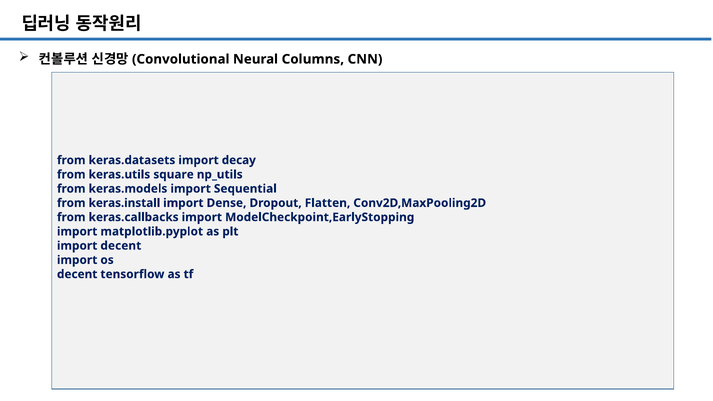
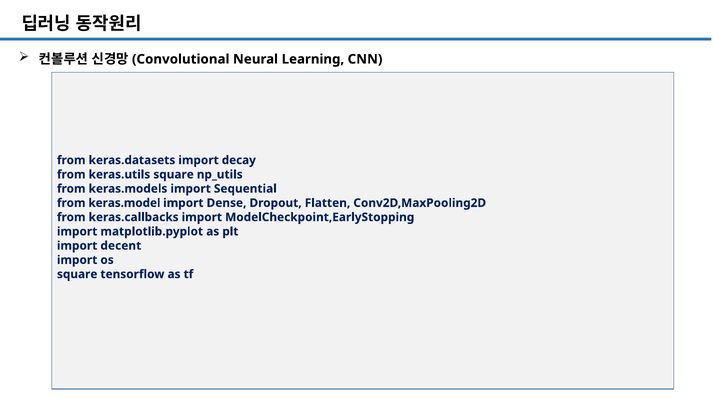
Columns: Columns -> Learning (313, 59)
keras.install: keras.install -> keras.model (124, 203)
decent: decent -> square (77, 274)
